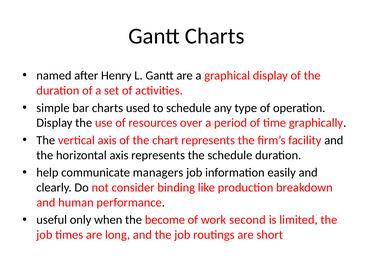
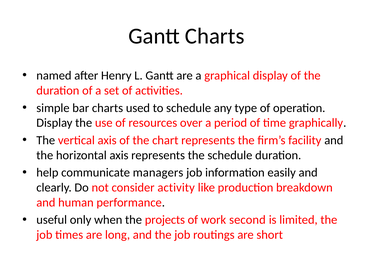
binding: binding -> activity (176, 187)
become: become -> projects (165, 220)
